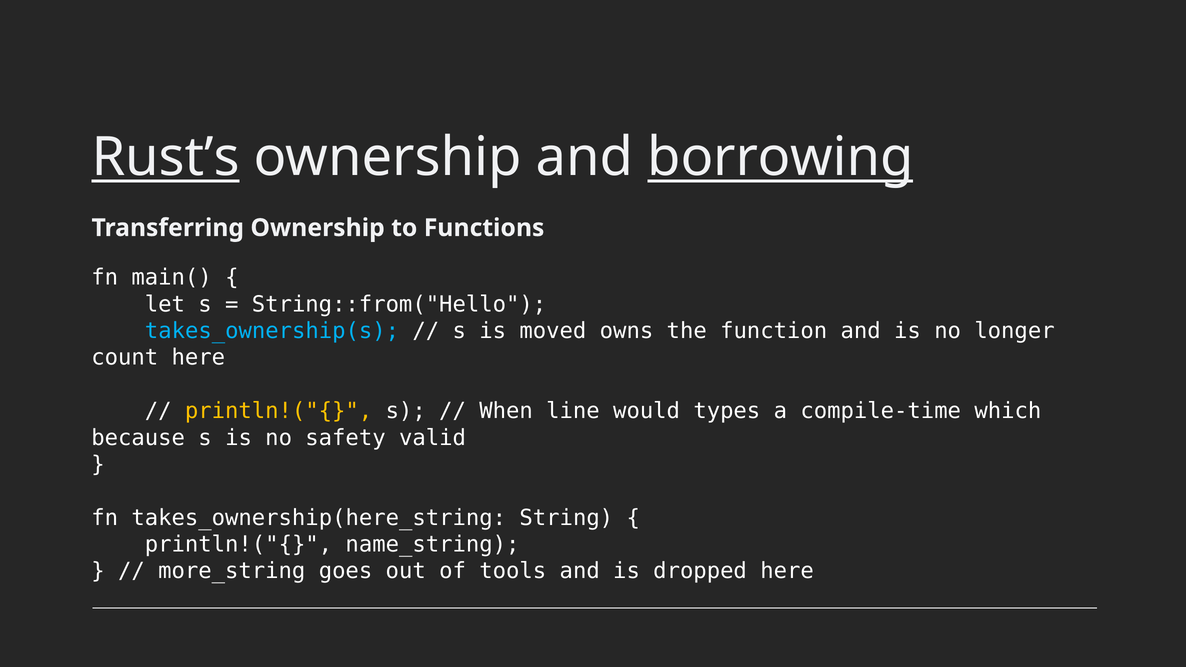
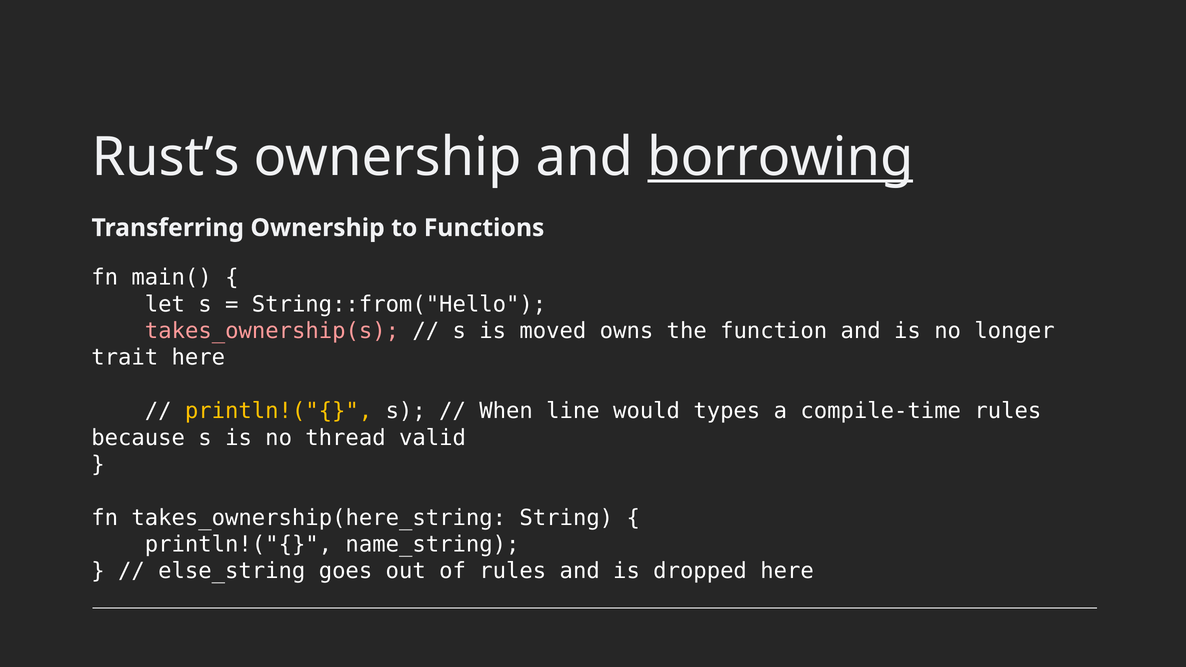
Rust’s underline: present -> none (166, 158)
takes_ownership(s colour: light blue -> pink (272, 331)
count: count -> trait (125, 358)
compile-time which: which -> rules (1008, 411)
safety: safety -> thread (345, 438)
more_string: more_string -> else_string (232, 571)
of tools: tools -> rules (513, 571)
